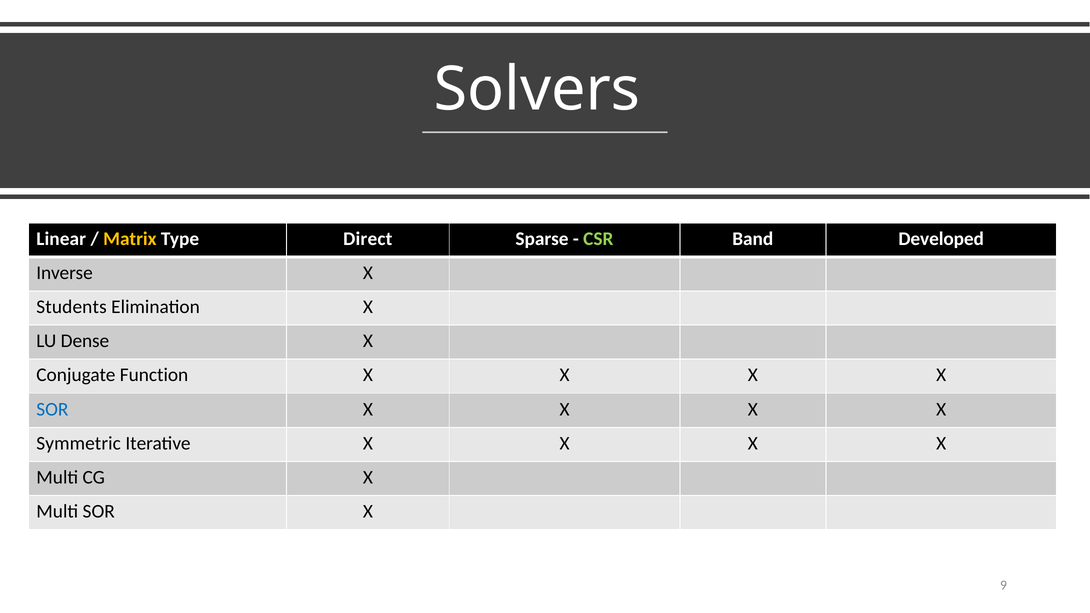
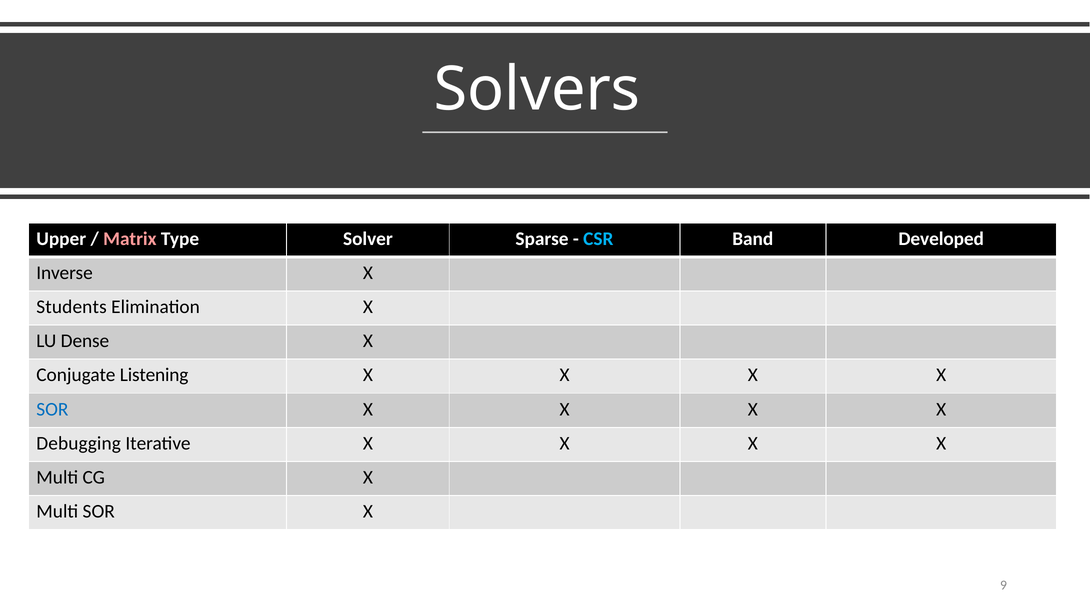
Linear: Linear -> Upper (61, 239)
Matrix colour: yellow -> pink (130, 239)
Direct: Direct -> Solver (368, 239)
CSR colour: light green -> light blue (598, 239)
Function: Function -> Listening (154, 375)
Symmetric: Symmetric -> Debugging (79, 443)
